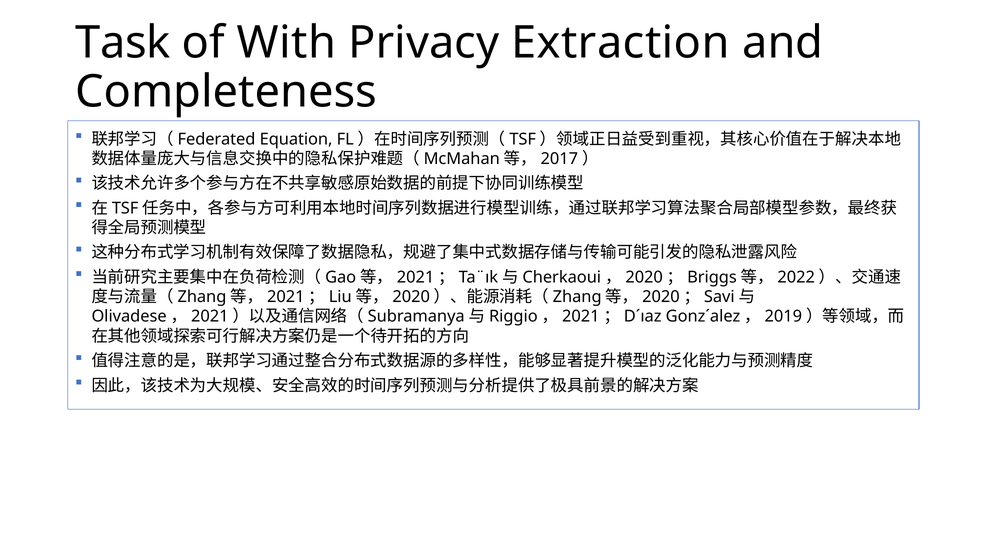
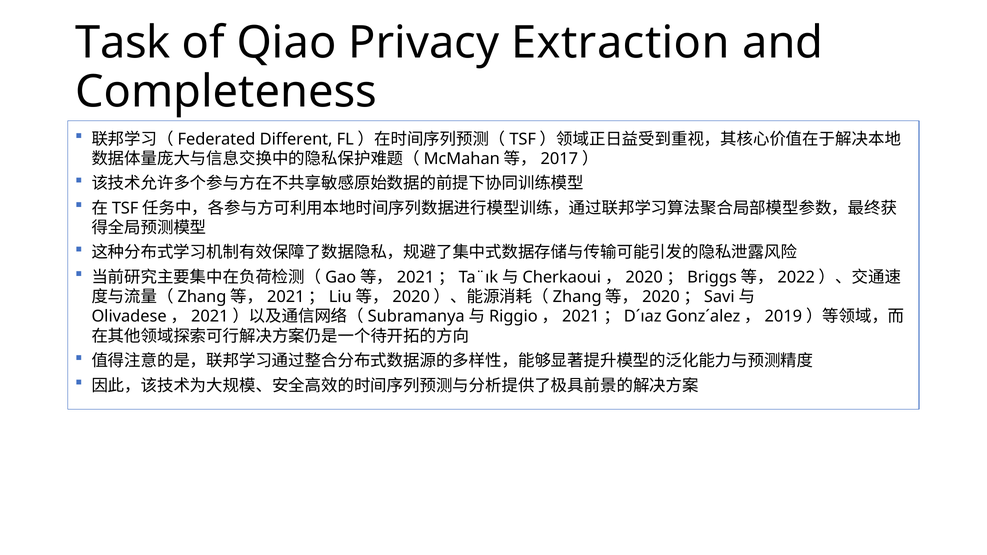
With: With -> Qiao (287, 43)
Equation: Equation -> Different (296, 139)
